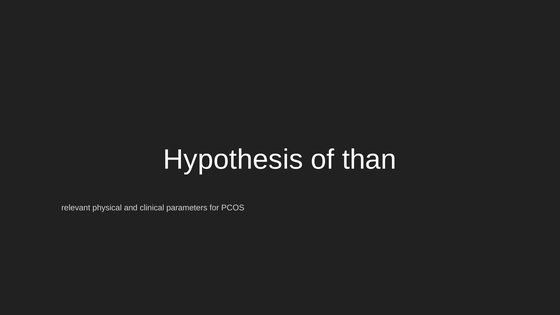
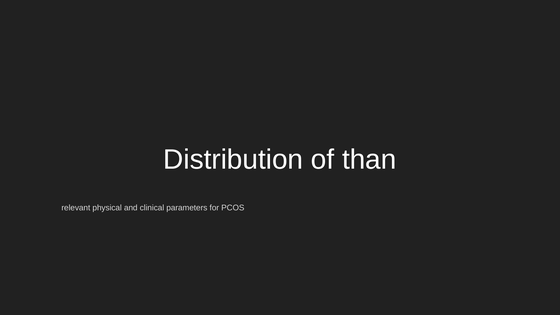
Hypothesis: Hypothesis -> Distribution (233, 159)
